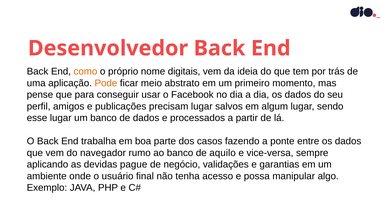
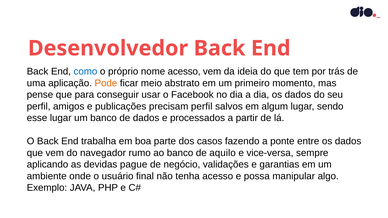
como colour: orange -> blue (85, 72)
nome digitais: digitais -> acesso (184, 72)
precisam lugar: lugar -> perfil (202, 106)
